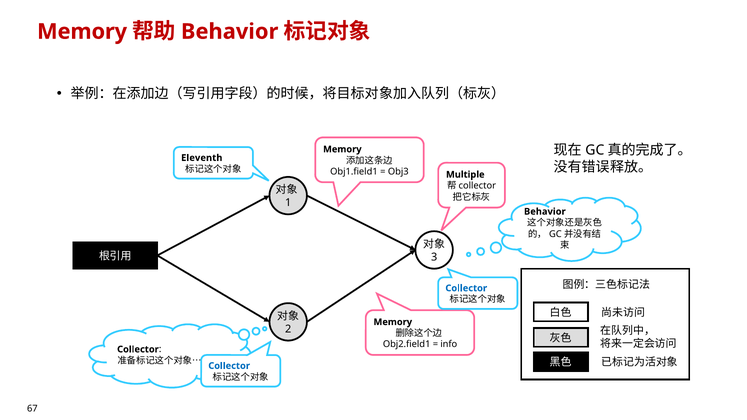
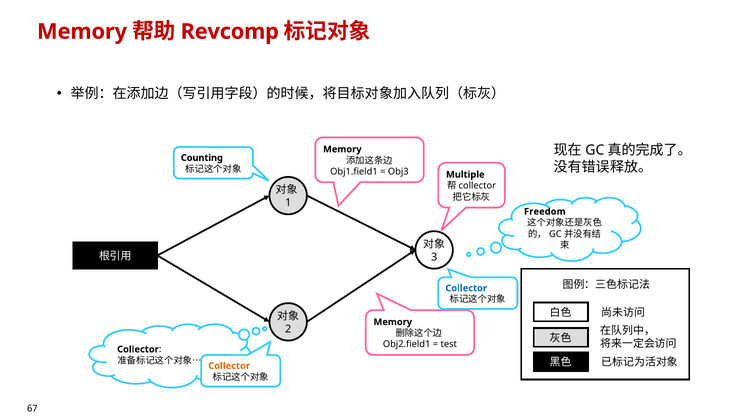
Behavior: Behavior -> Revcomp (230, 32)
Eleventh: Eleventh -> Counting (202, 158)
Behavior: Behavior -> Freedom (545, 212)
info: info -> test (449, 345)
Collector colour: blue -> orange (229, 366)
